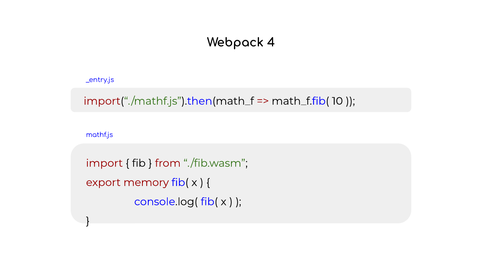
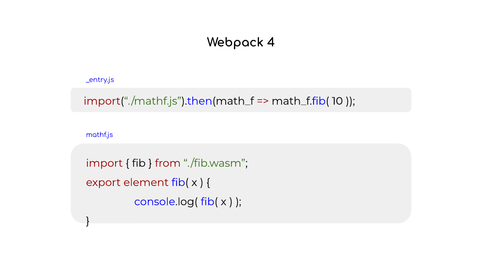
memory: memory -> element (146, 183)
